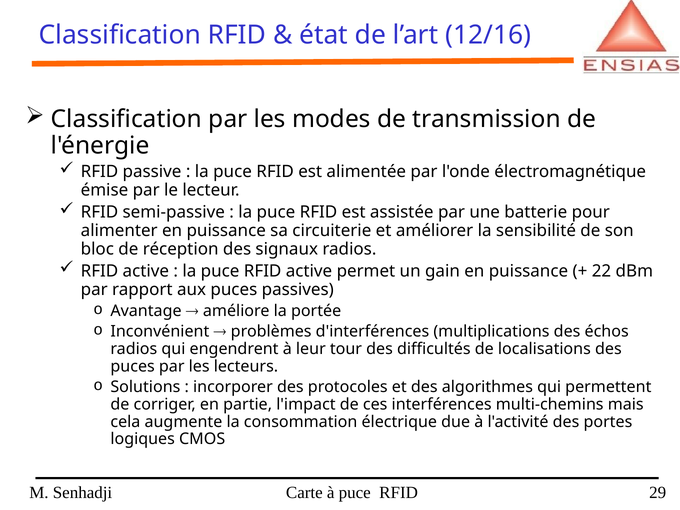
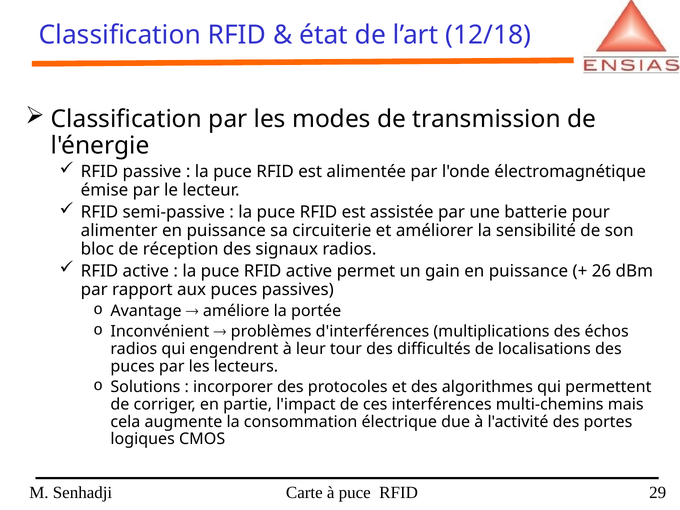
12/16: 12/16 -> 12/18 (488, 35)
22: 22 -> 26 (602, 271)
